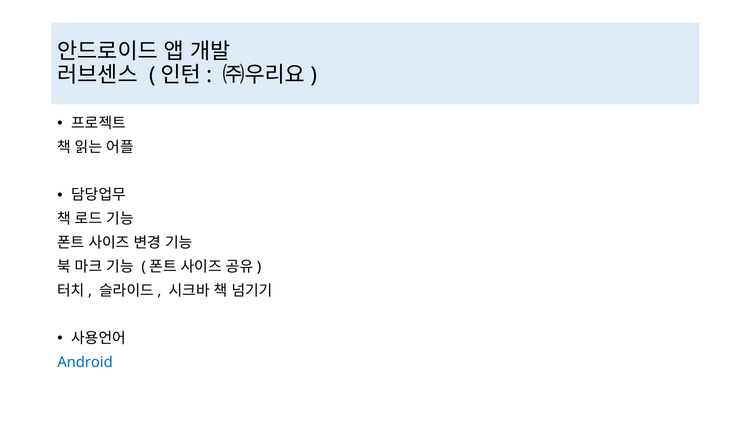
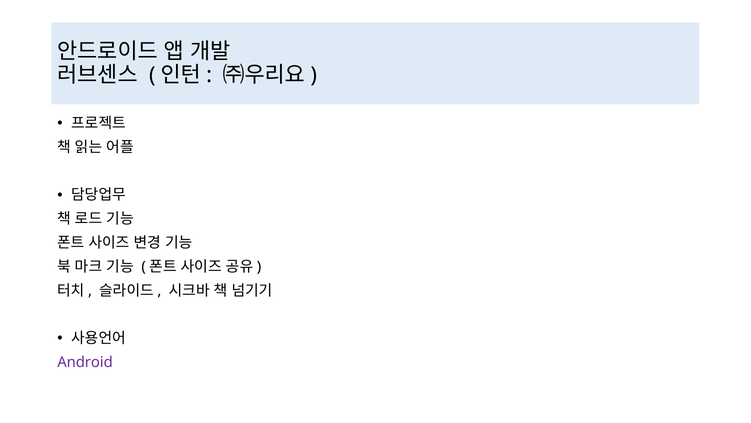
Android colour: blue -> purple (85, 362)
